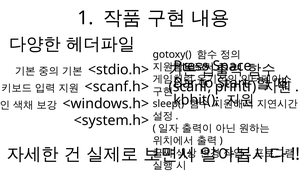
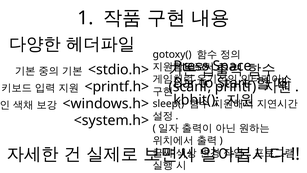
<scanf.h>: <scanf.h> -> <printf.h> (117, 87)
